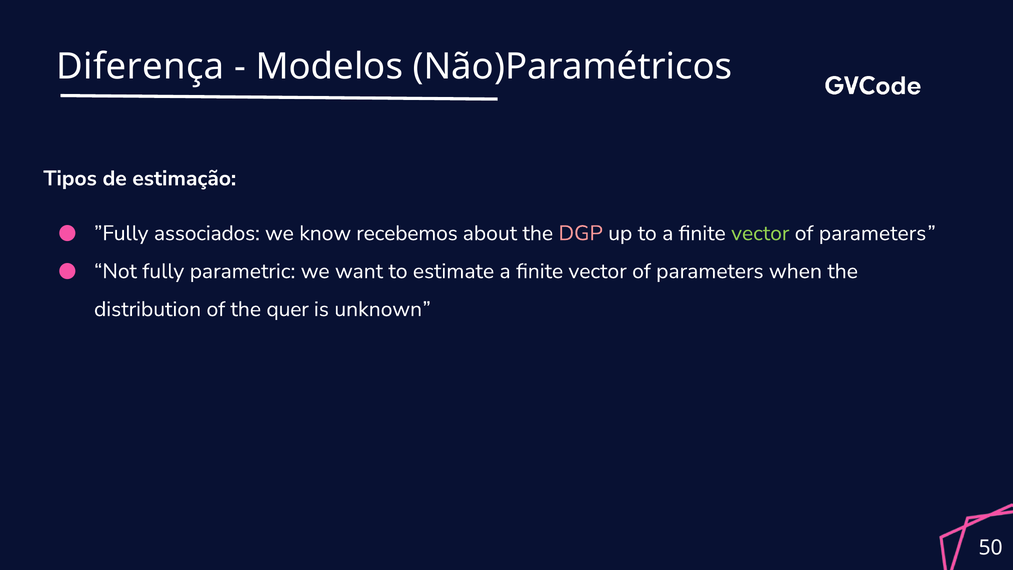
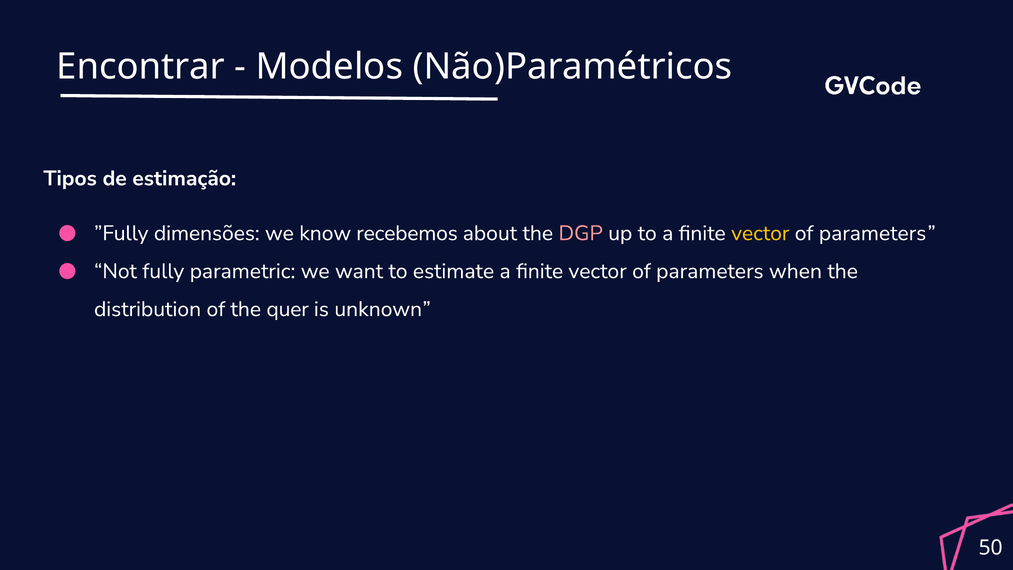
Diferença: Diferença -> Encontrar (141, 67)
associados: associados -> dimensões (207, 233)
vector colour: light green -> yellow (760, 233)
